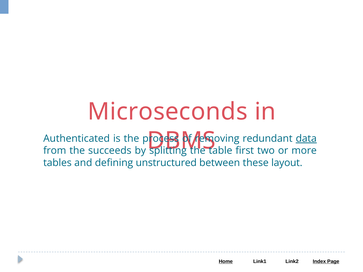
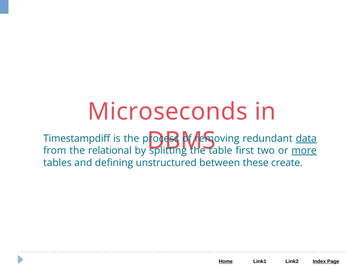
Authenticated: Authenticated -> Timestampdiff (77, 139)
succeeds: succeeds -> relational (110, 151)
more underline: none -> present (304, 151)
layout: layout -> create (287, 163)
